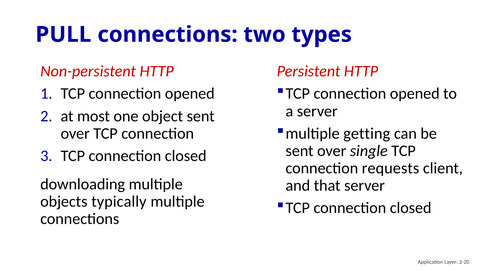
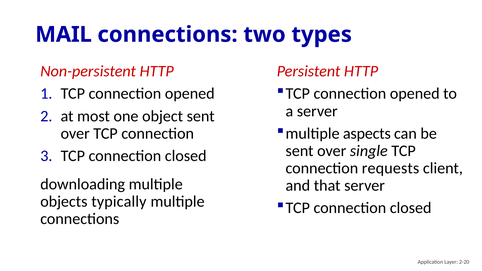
PULL: PULL -> MAIL (64, 35)
getting: getting -> aspects (367, 133)
